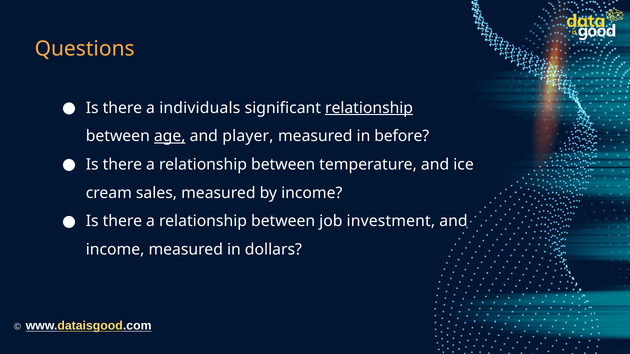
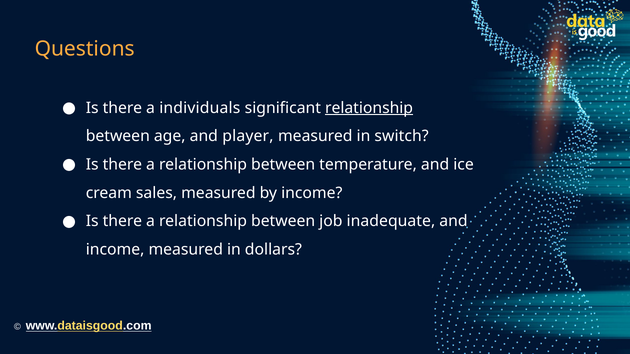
age underline: present -> none (170, 136)
before: before -> switch (402, 136)
investment: investment -> inadequate (391, 221)
